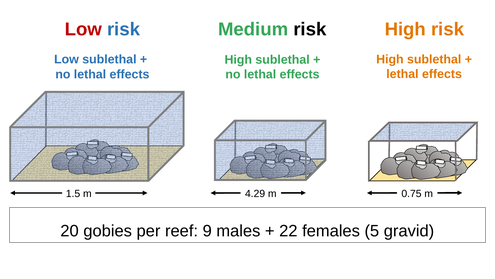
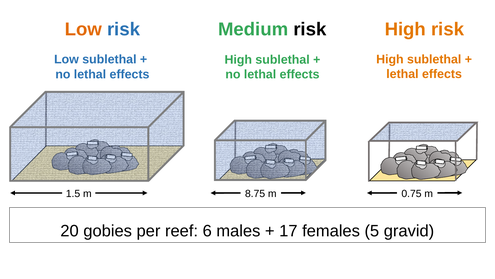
Low colour: red -> orange (83, 29)
4.29: 4.29 -> 8.75 (255, 193)
9: 9 -> 6 (207, 231)
22: 22 -> 17 (288, 231)
